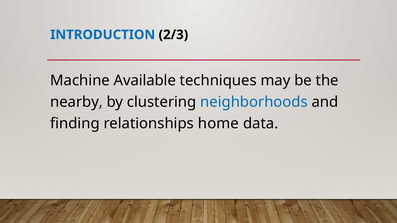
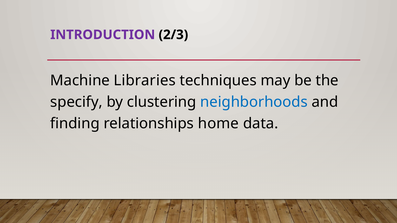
INTRODUCTION colour: blue -> purple (103, 35)
Available: Available -> Libraries (145, 81)
nearby: nearby -> specify (76, 102)
